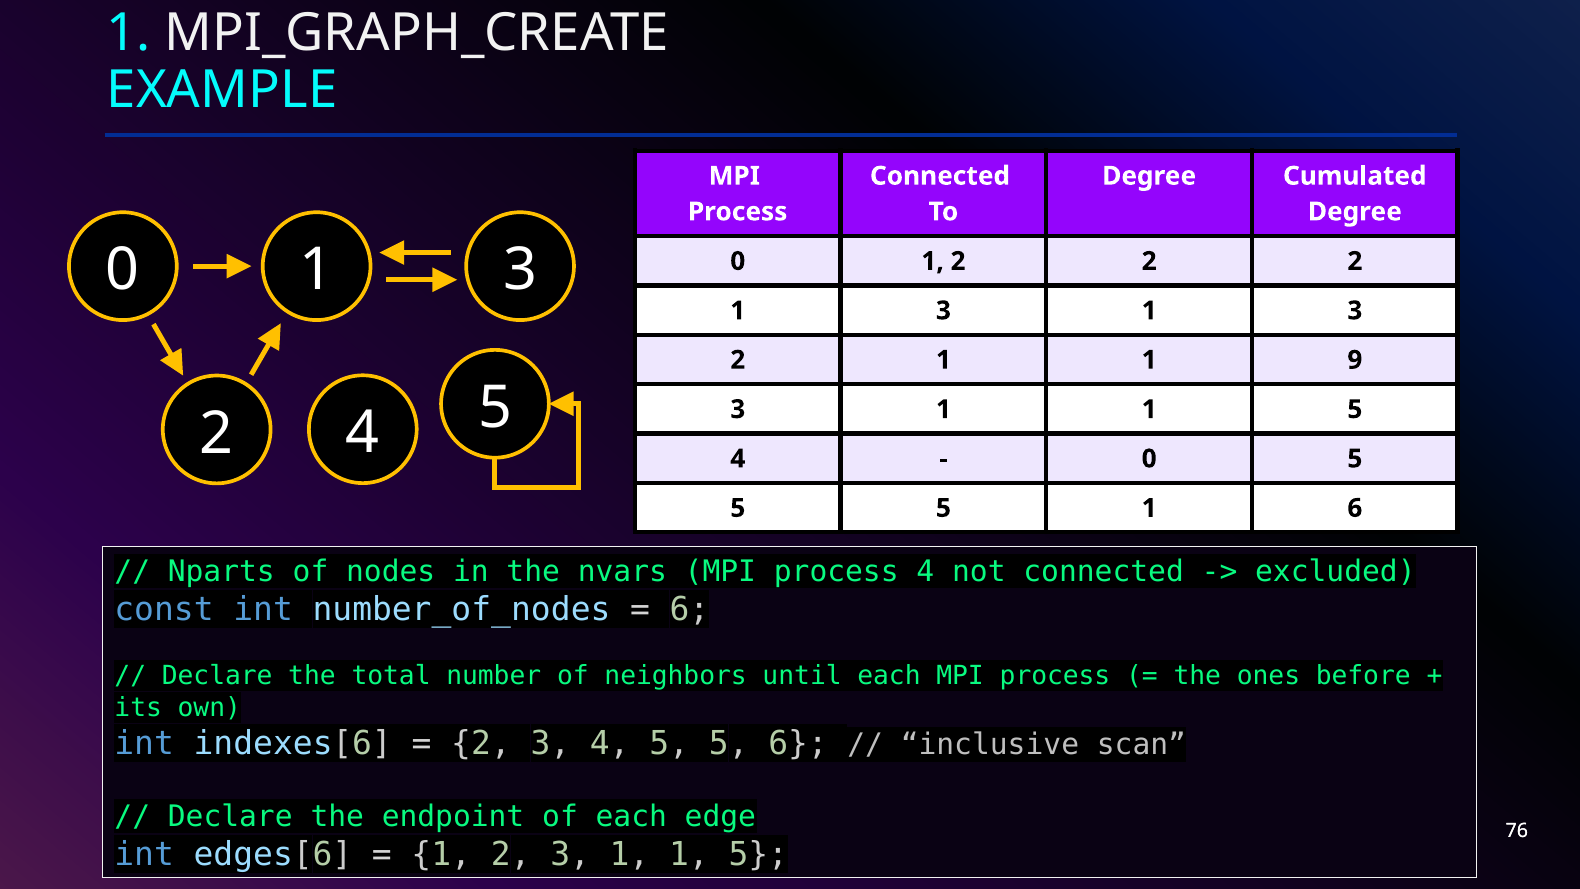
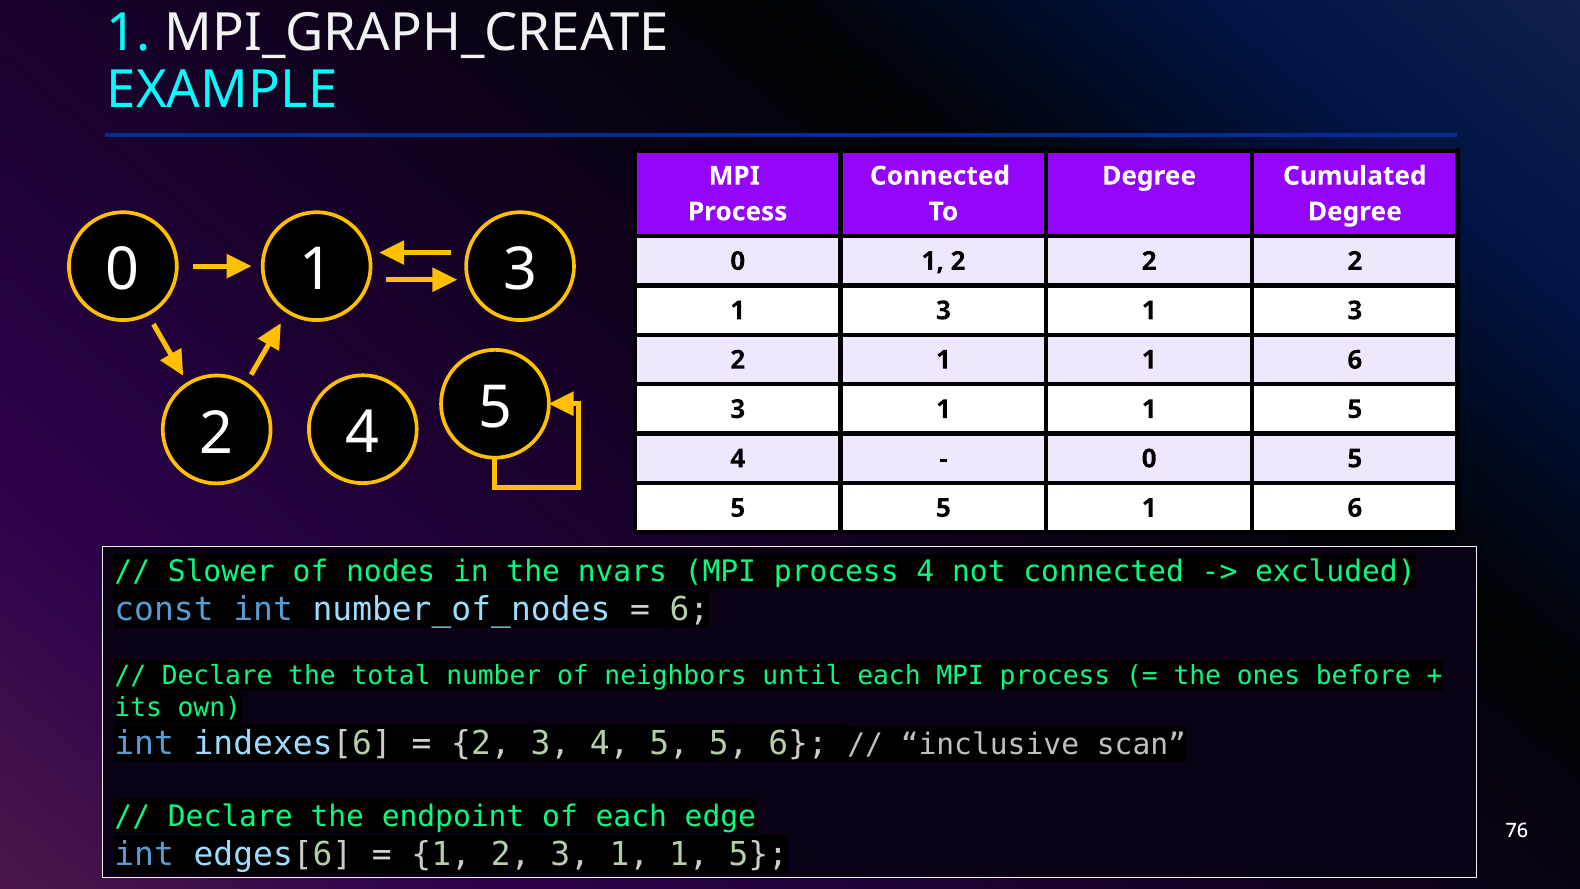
1 1 9: 9 -> 6 (1355, 360)
Nparts: Nparts -> Slower (221, 572)
